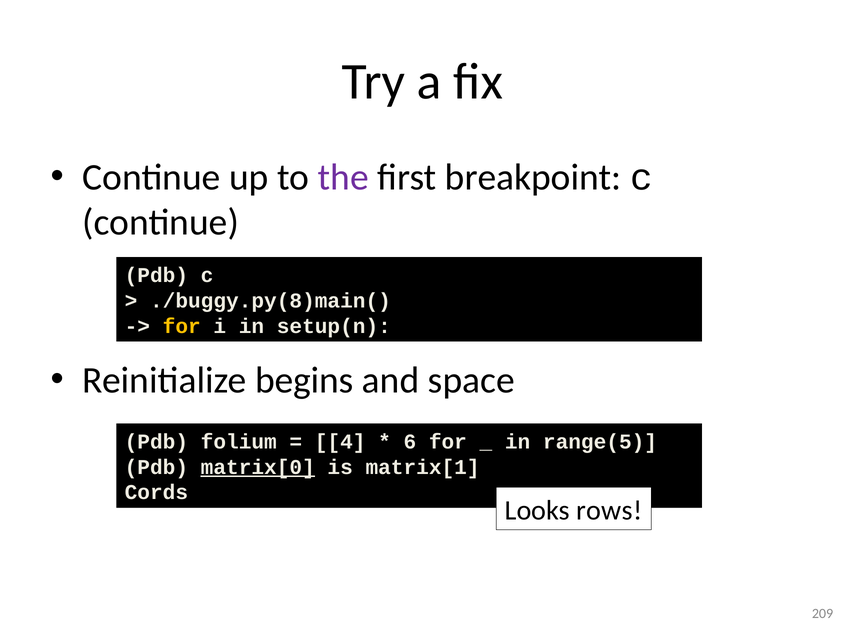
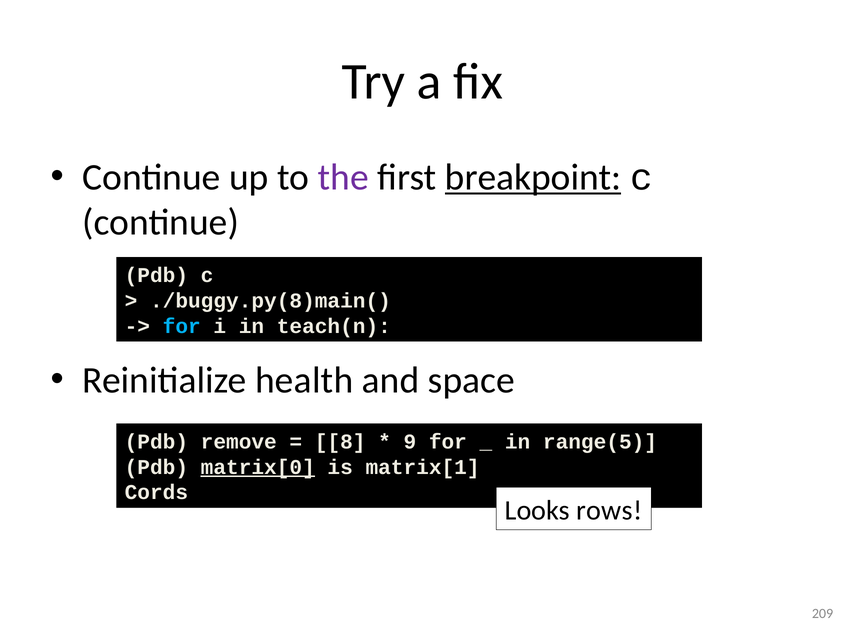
breakpoint underline: none -> present (533, 177)
for colour: yellow -> light blue (182, 326)
setup(n: setup(n -> teach(n (334, 326)
begins: begins -> health (304, 380)
folium: folium -> remove (239, 442)
4: 4 -> 8 (340, 442)
6: 6 -> 9 (410, 442)
